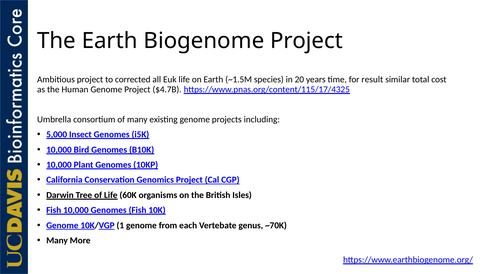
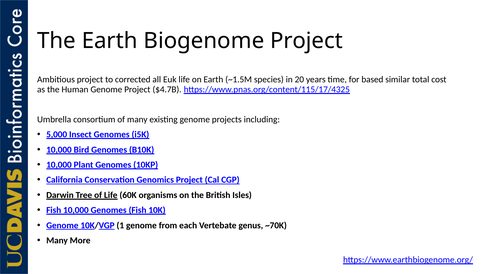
result: result -> based (372, 80)
